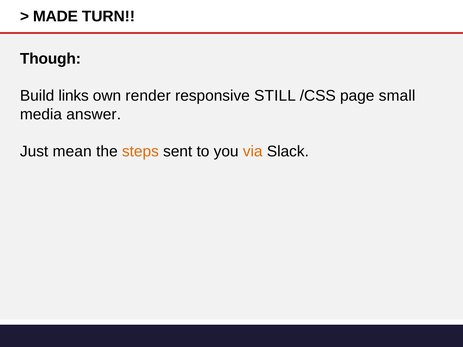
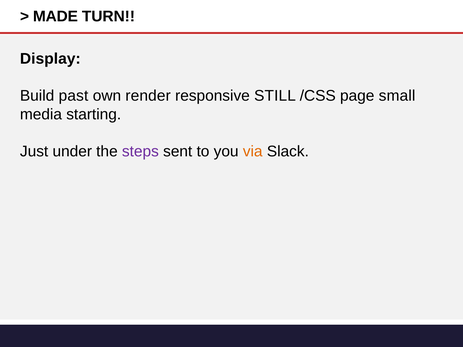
Though: Though -> Display (50, 59)
links: links -> past (73, 96)
answer: answer -> starting (94, 114)
mean: mean -> under (72, 152)
steps colour: orange -> purple (140, 152)
